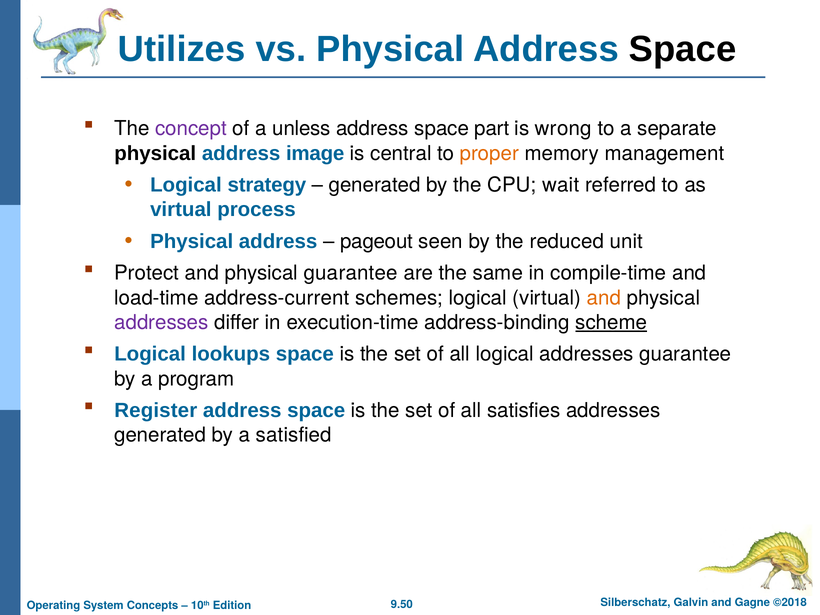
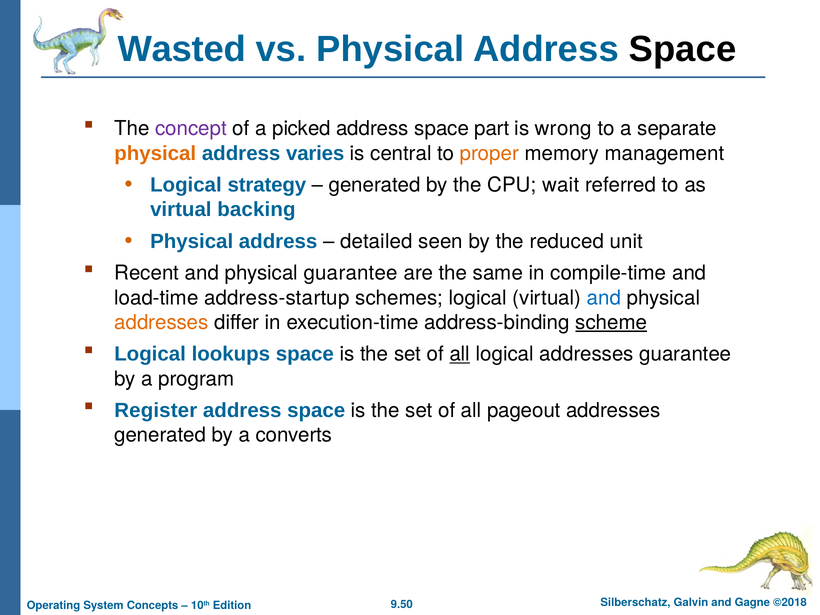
Utilizes: Utilizes -> Wasted (182, 49)
unless: unless -> picked (301, 129)
physical colour: black -> orange (155, 153)
image: image -> varies (315, 153)
process: process -> backing (256, 210)
pageout: pageout -> detailed (376, 241)
Protect: Protect -> Recent (147, 273)
address-current: address-current -> address-startup (277, 298)
and colour: orange -> blue (604, 298)
addresses colour: purple -> orange (161, 322)
all underline: none -> present (460, 354)
satisfies: satisfies -> pageout (524, 411)
satisfied: satisfied -> converts (294, 435)
